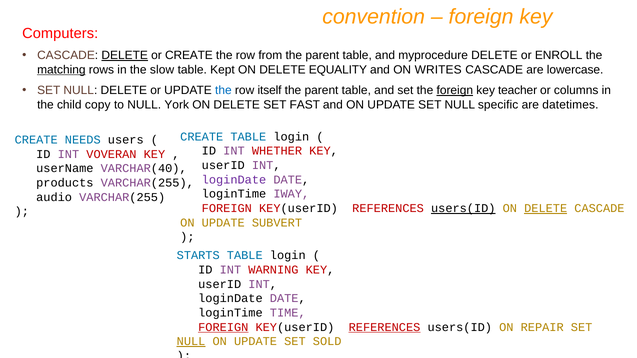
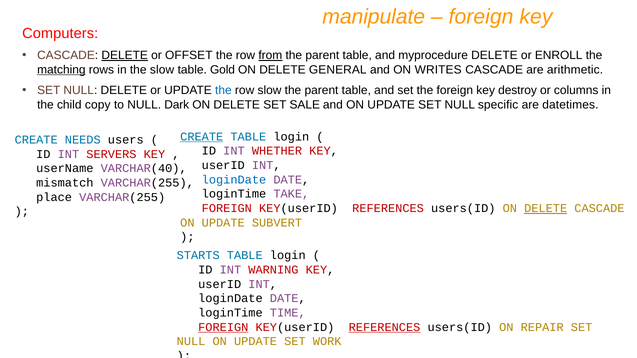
convention: convention -> manipulate (374, 17)
or CREATE: CREATE -> OFFSET (189, 55)
from underline: none -> present (270, 55)
Kept: Kept -> Gold (223, 70)
EQUALITY: EQUALITY -> GENERAL (338, 70)
lowercase: lowercase -> arithmetic (575, 70)
row itself: itself -> slow (269, 90)
foreign underline: present -> none (455, 90)
teacher: teacher -> destroy (518, 90)
York: York -> Dark (177, 105)
FAST: FAST -> SALE (305, 105)
CREATE underline: none -> present (202, 137)
VOVERAN: VOVERAN -> SERVERS (111, 154)
loginDate colour: purple -> blue (234, 180)
products: products -> mismatch (65, 183)
IWAY: IWAY -> TAKE (291, 194)
audio: audio -> place (54, 197)
users(ID underline: present -> none (463, 208)
NULL underline: present -> none (191, 342)
SOLD: SOLD -> WORK (327, 342)
